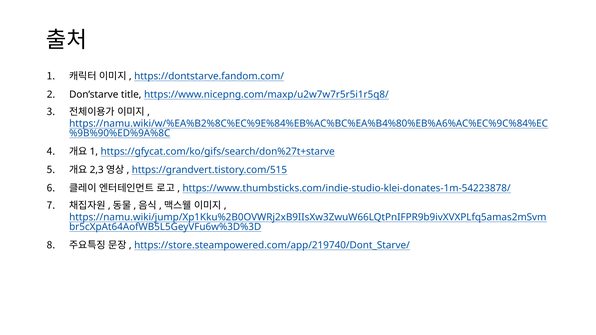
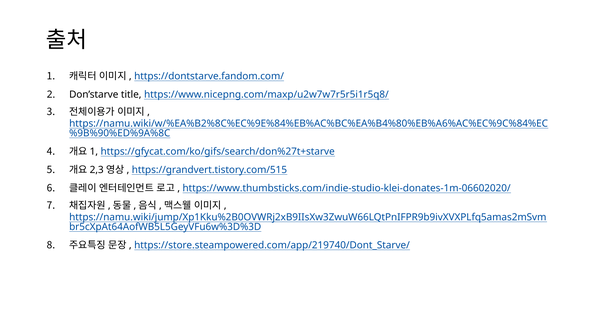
https://www.thumbsticks.com/indie-studio-klei-donates-1m-54223878/: https://www.thumbsticks.com/indie-studio-klei-donates-1m-54223878/ -> https://www.thumbsticks.com/indie-studio-klei-donates-1m-06602020/ (347, 188)
